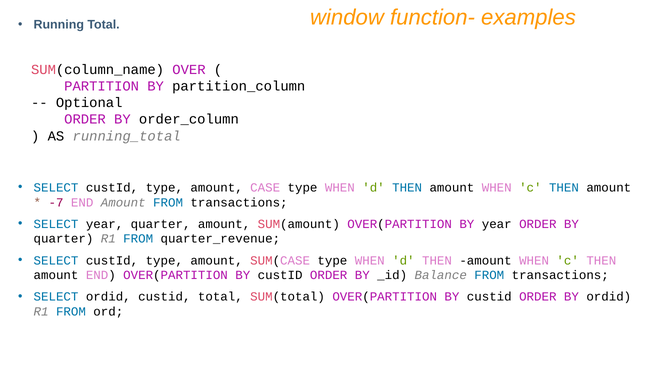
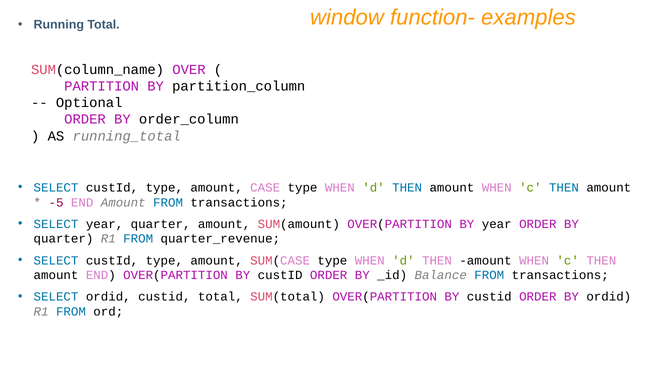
-7: -7 -> -5 (56, 203)
